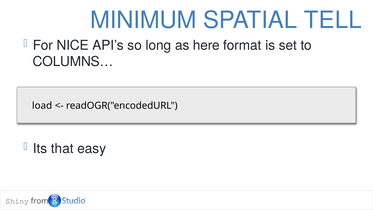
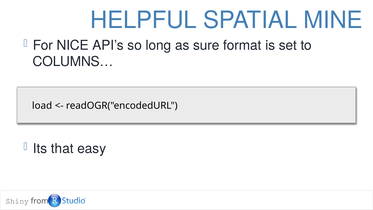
MINIMUM: MINIMUM -> HELPFUL (143, 20)
TELL: TELL -> MINE (333, 20)
here: here -> sure (206, 45)
